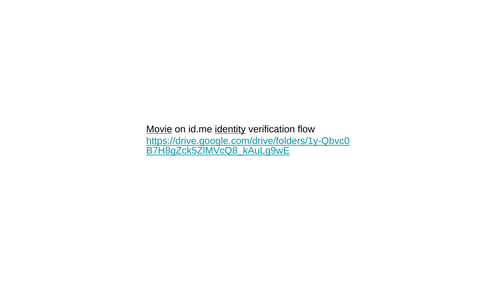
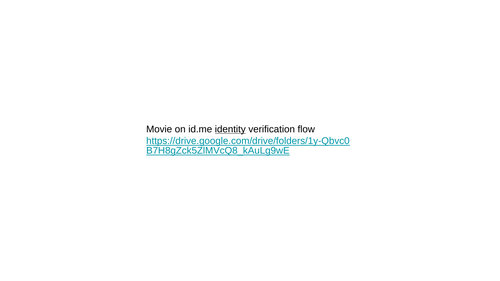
Movie underline: present -> none (159, 129)
